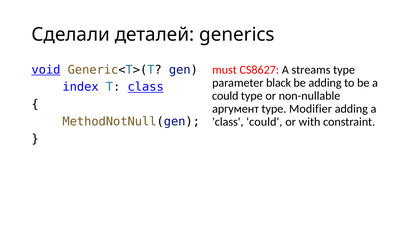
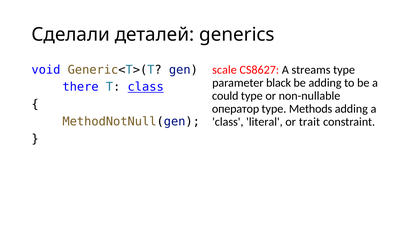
void underline: present -> none (46, 70)
must: must -> scale (224, 70)
index: index -> there (81, 87)
аргумент: аргумент -> оператор (236, 109)
Modifier: Modifier -> Methods (311, 109)
class could: could -> literal (264, 122)
with: with -> trait (309, 122)
